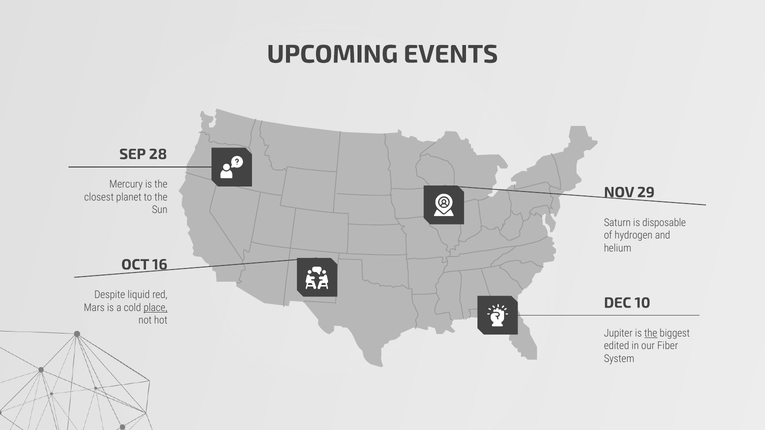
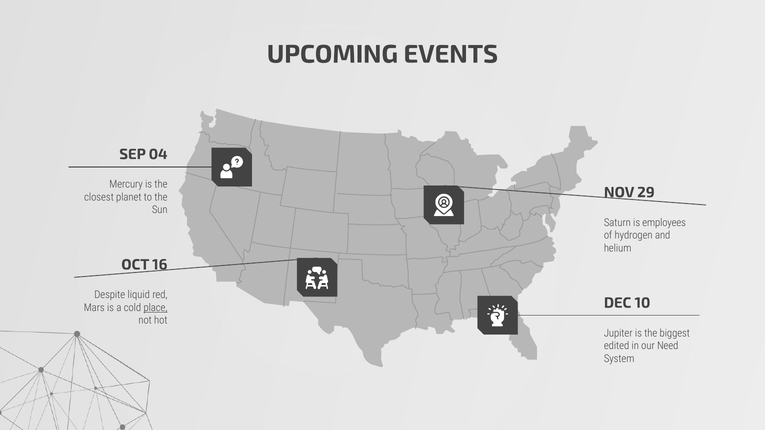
28: 28 -> 04 (158, 154)
disposable: disposable -> employees (664, 223)
the underline: present -> none (651, 333)
Fiber: Fiber -> Need (668, 346)
